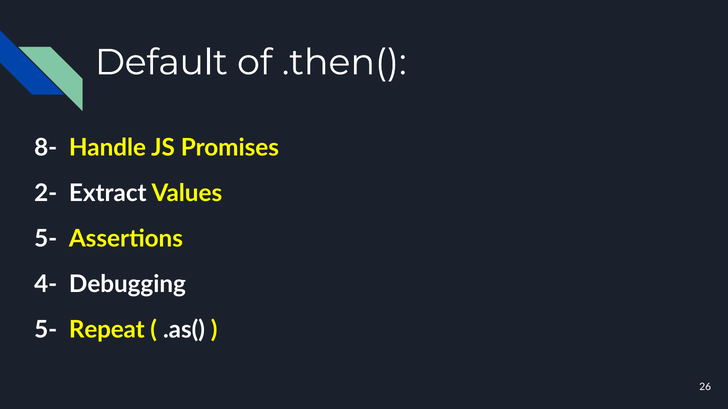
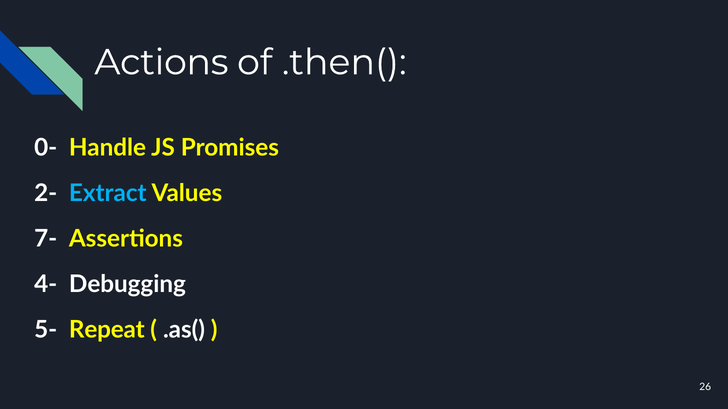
Default: Default -> Actions (161, 62)
8-: 8- -> 0- (46, 148)
Extract colour: white -> light blue (108, 193)
5-: 5- -> 7- (46, 239)
